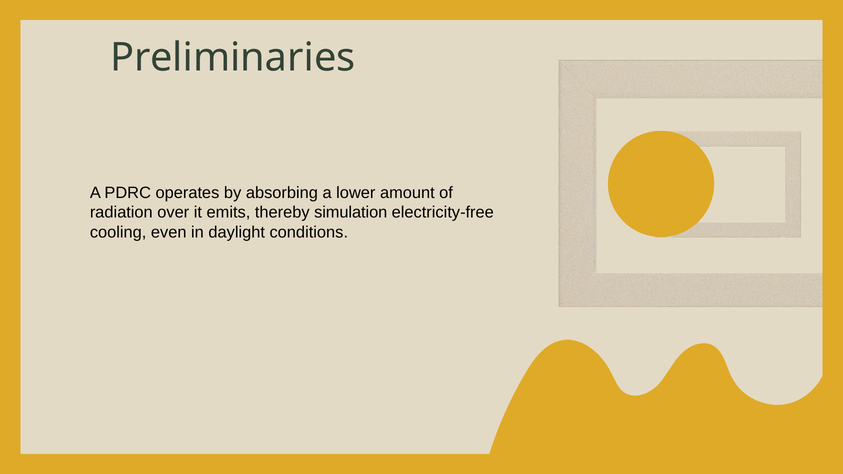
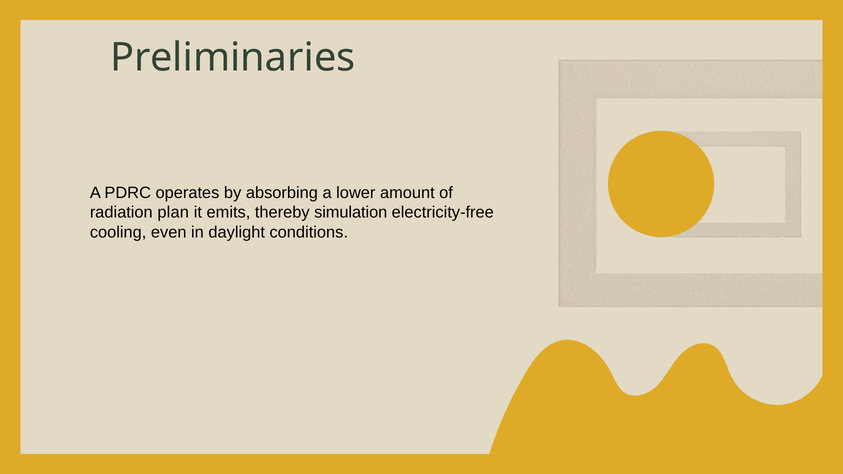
over: over -> plan (173, 213)
